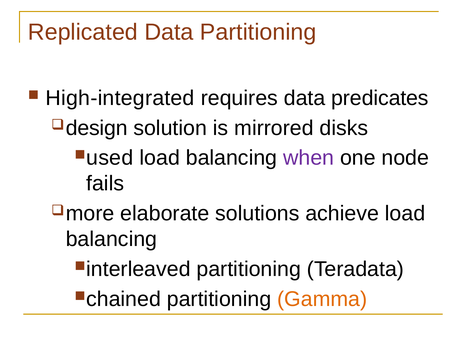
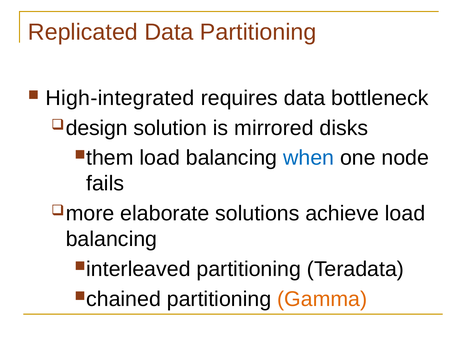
predicates: predicates -> bottleneck (380, 98)
used: used -> them (110, 158)
when colour: purple -> blue (309, 158)
